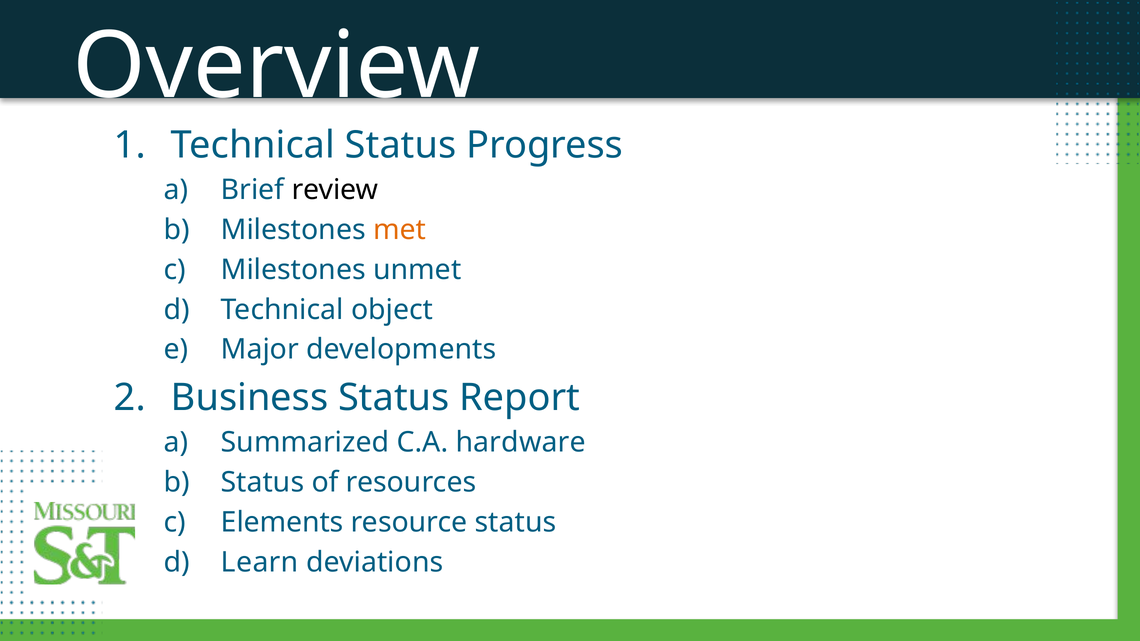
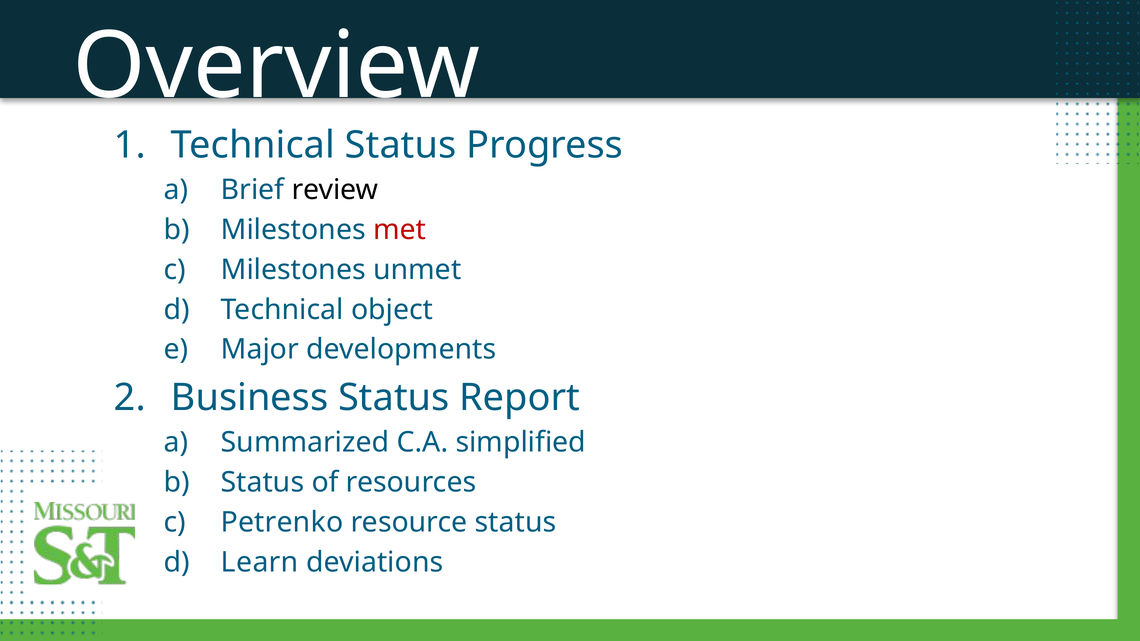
met colour: orange -> red (400, 230)
hardware: hardware -> simplified (521, 443)
Elements: Elements -> Petrenko (282, 523)
